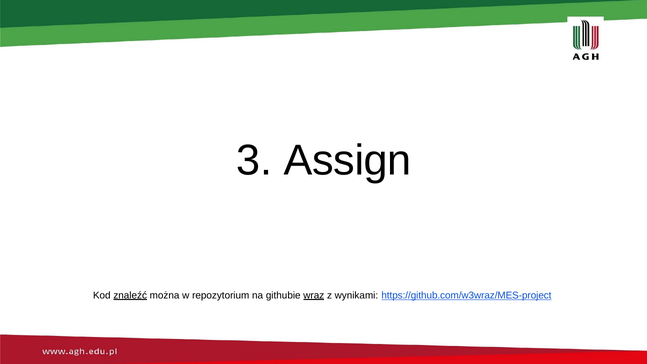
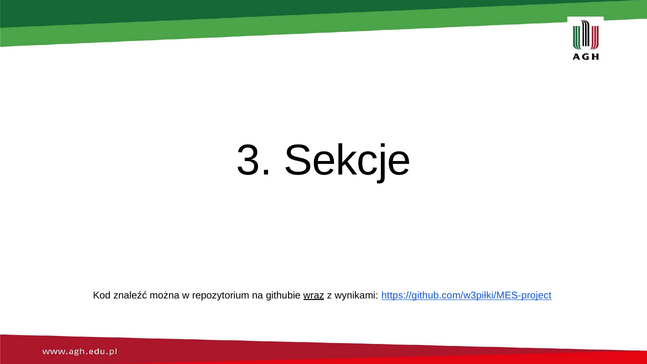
Assign: Assign -> Sekcje (348, 160)
znaleźć underline: present -> none (130, 295)
https://github.com/w3wraz/MES-project: https://github.com/w3wraz/MES-project -> https://github.com/w3piłki/MES-project (466, 295)
